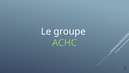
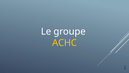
ACHC colour: light green -> yellow (65, 43)
